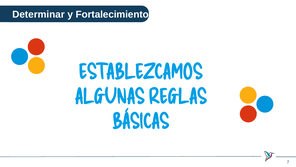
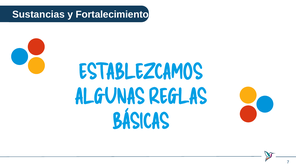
Determinar: Determinar -> Sustancias (38, 14)
